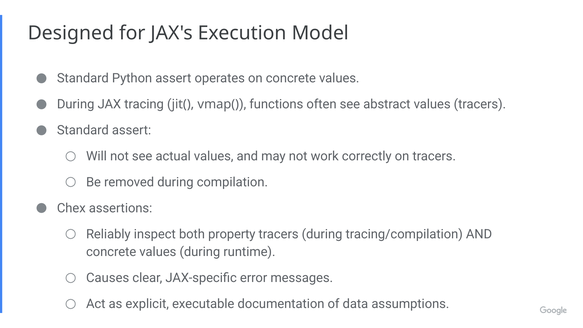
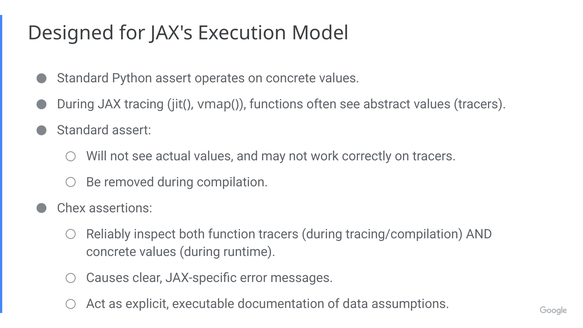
property: property -> function (232, 234)
